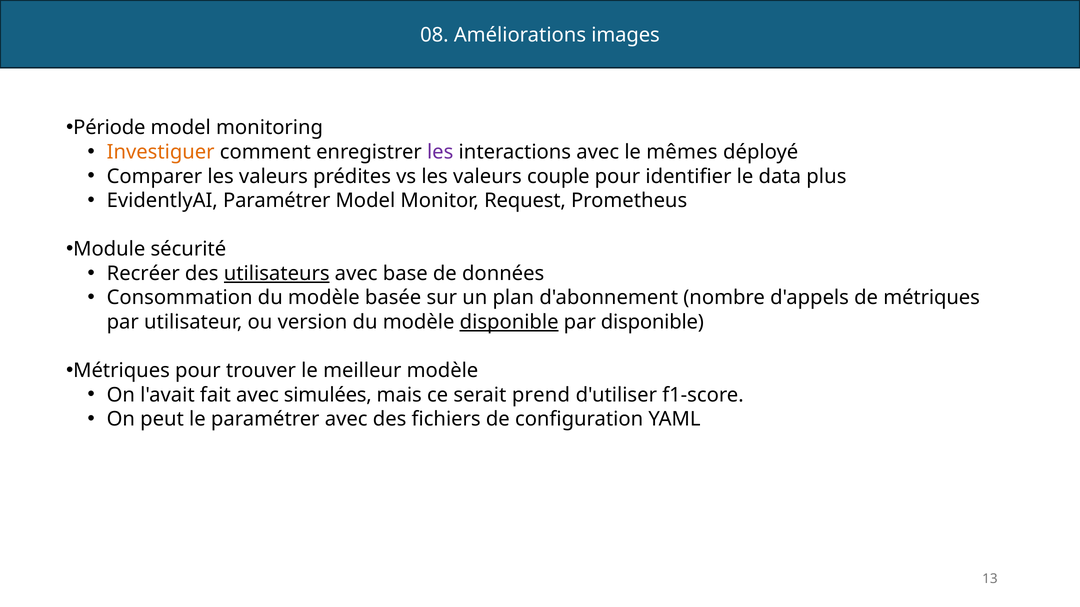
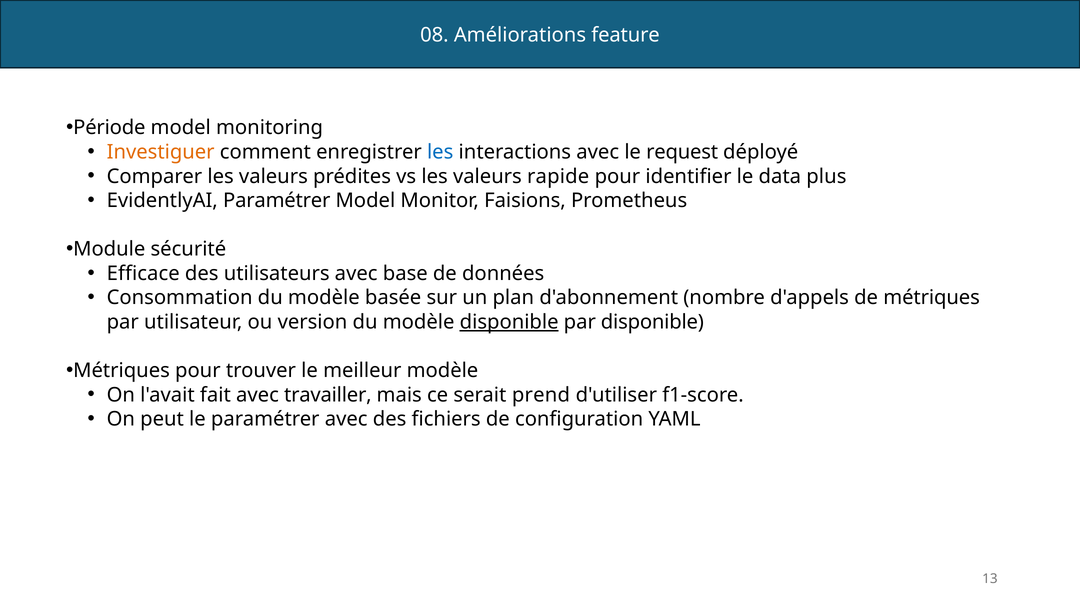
images: images -> feature (626, 35)
les colour: purple -> blue (440, 152)
mêmes: mêmes -> request (682, 152)
couple: couple -> rapide (558, 177)
Request: Request -> Faisions (525, 201)
Recréer: Recréer -> Efficace (143, 274)
utilisateurs underline: present -> none (277, 274)
simulées: simulées -> travailler (328, 395)
